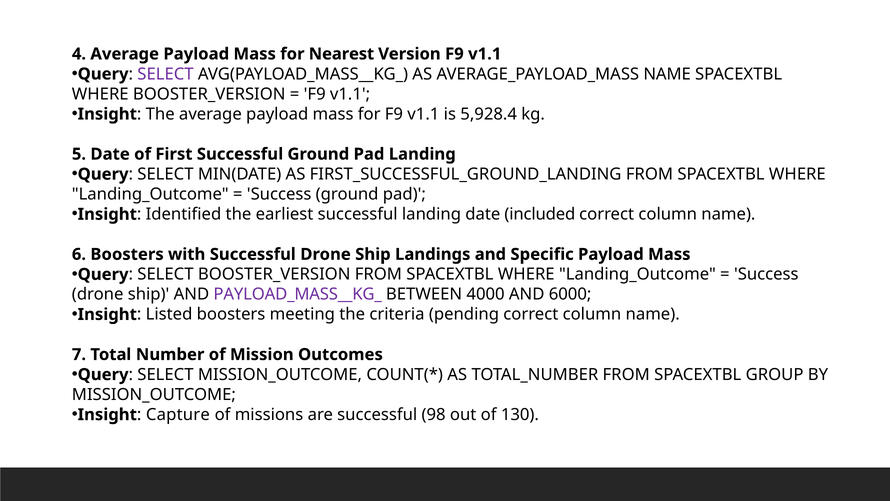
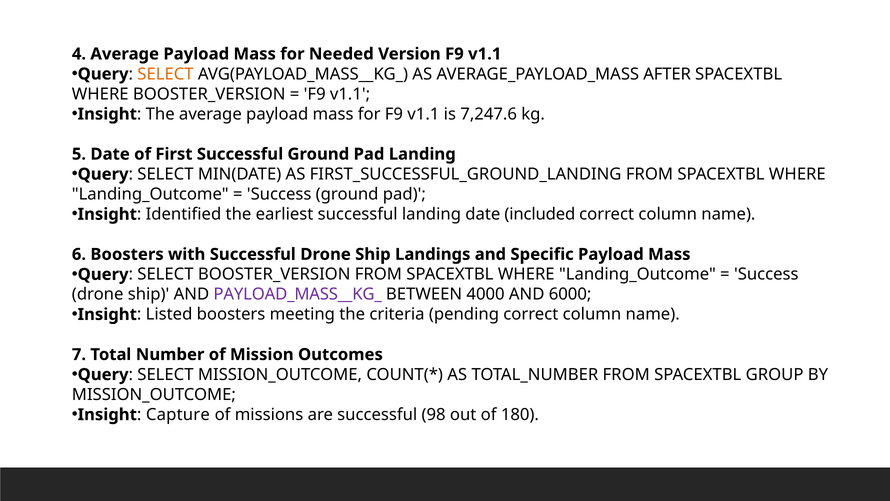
Nearest: Nearest -> Needed (341, 54)
SELECT colour: purple -> orange (165, 74)
AVERAGE_PAYLOAD_MASS NAME: NAME -> AFTER (667, 74)
5,928.4: 5,928.4 -> 7,247.6 (489, 114)
130: 130 -> 180 (520, 414)
